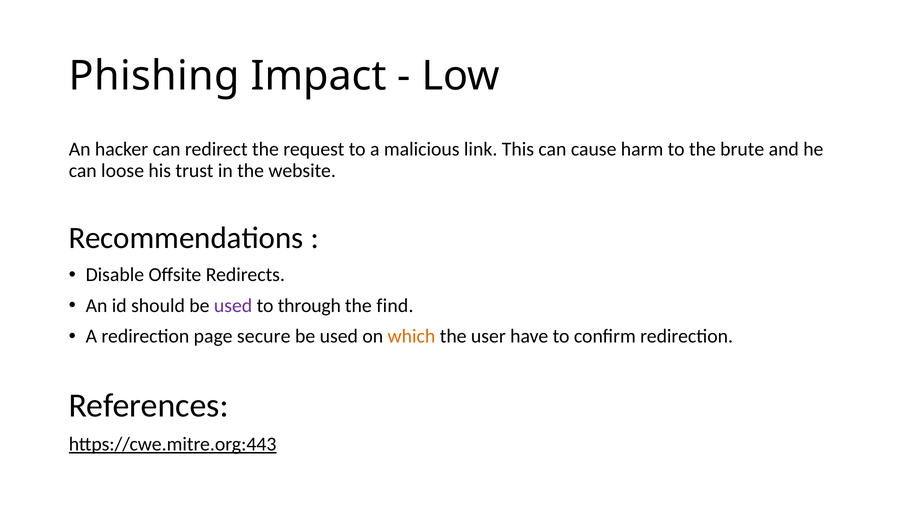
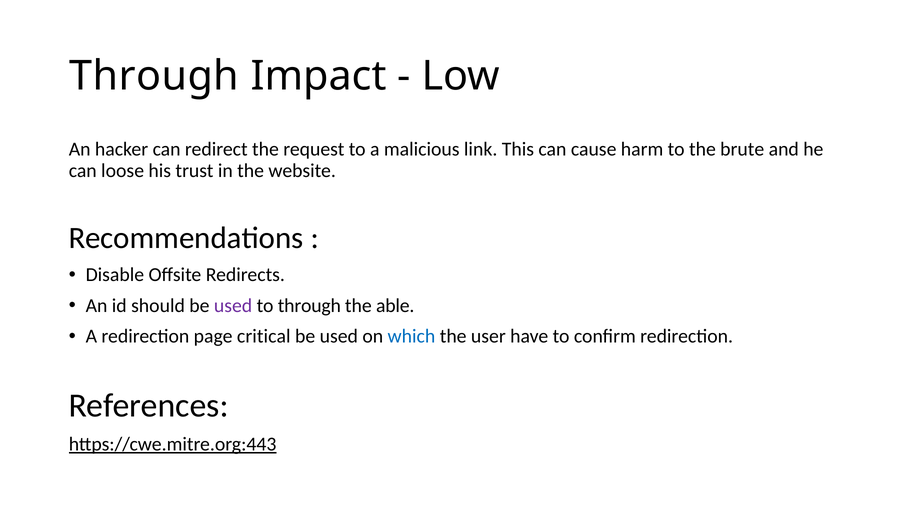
Phishing: Phishing -> Through (154, 76)
find: find -> able (395, 305)
secure: secure -> critical (264, 336)
which colour: orange -> blue (411, 336)
